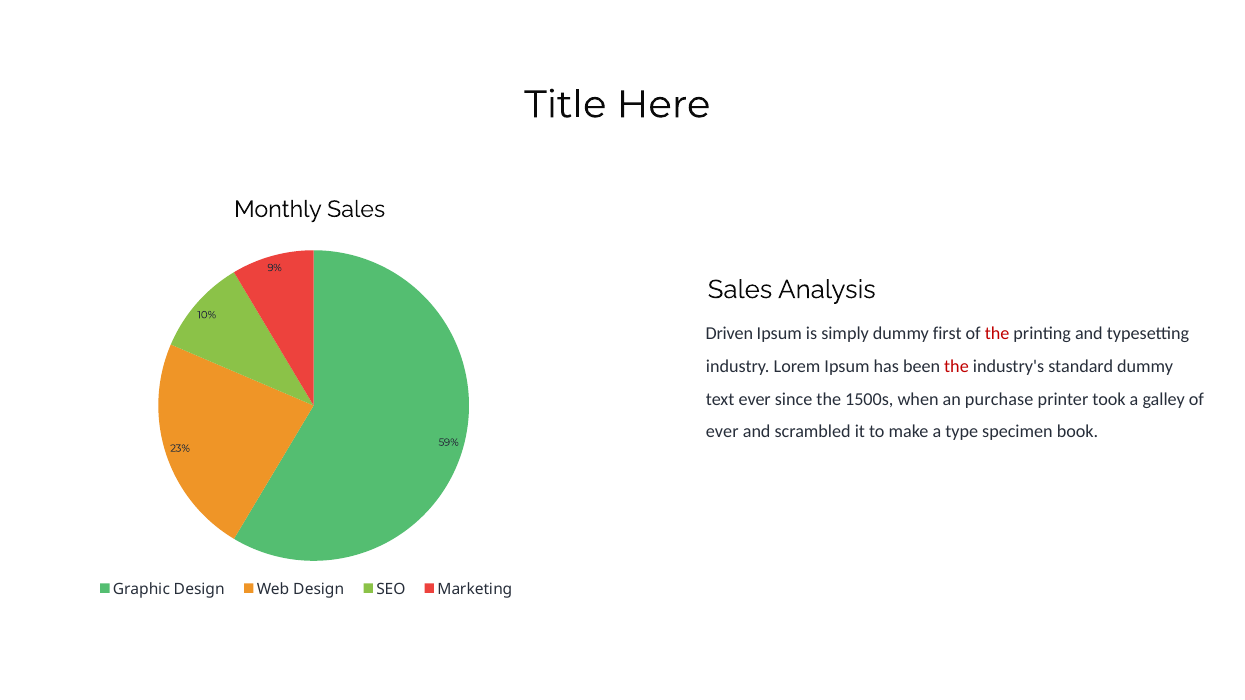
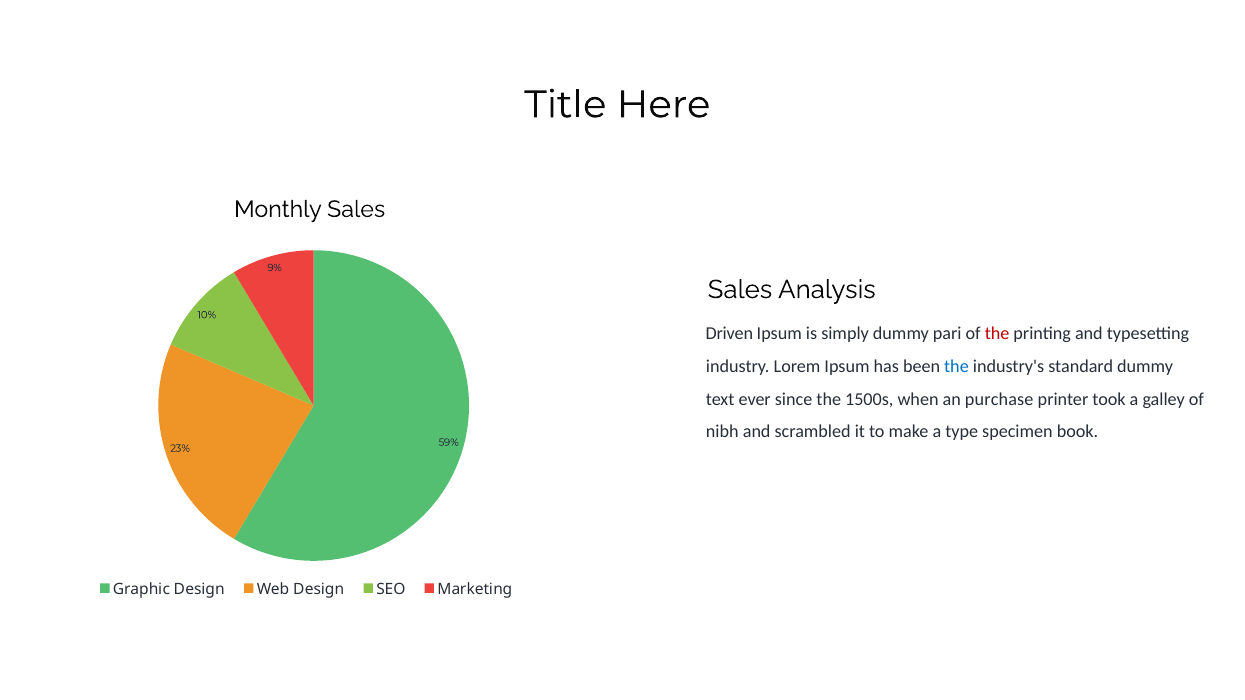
first: first -> pari (947, 334)
the colour: red -> blue (956, 367)
ever: ever -> nibh (722, 432)
